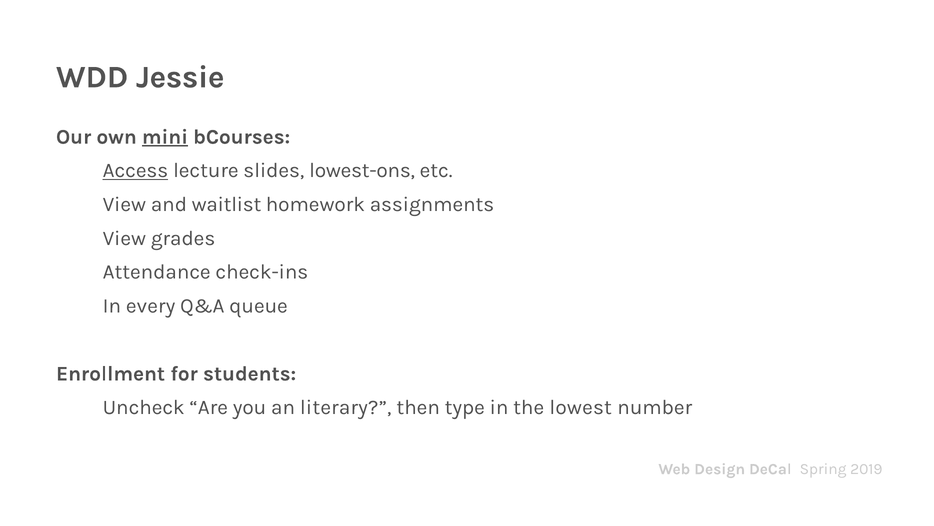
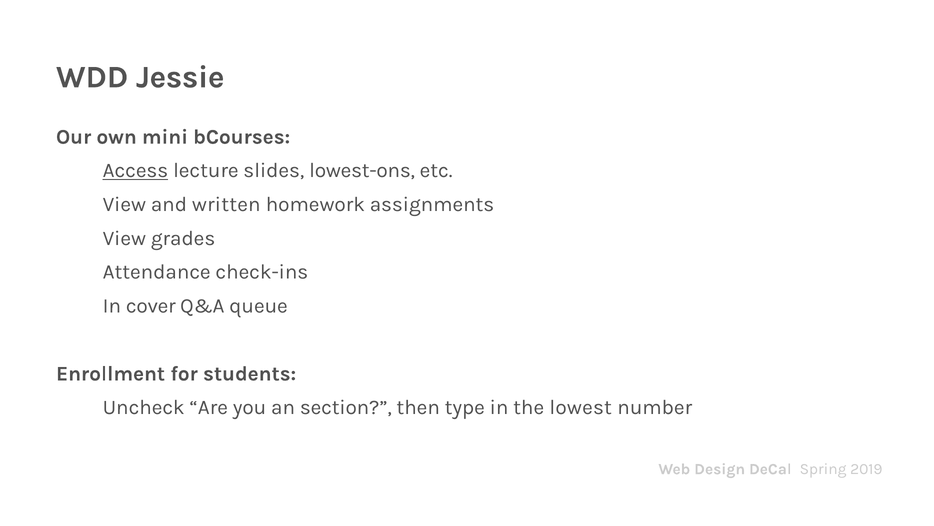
mini underline: present -> none (165, 137)
waitlist: waitlist -> written (226, 204)
every: every -> cover (151, 306)
literary: literary -> section (346, 407)
